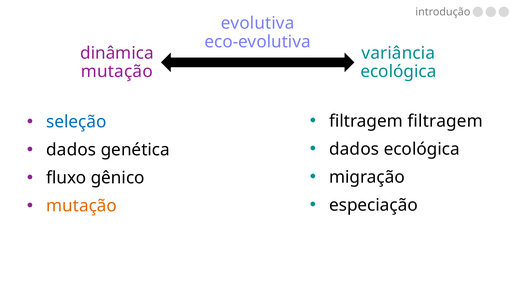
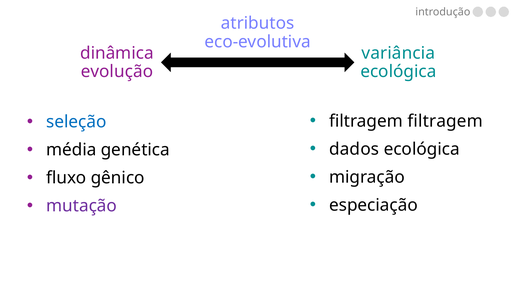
evolutiva: evolutiva -> atributos (258, 23)
mutação: mutação -> evolução (117, 71)
dados: dados -> média (71, 150)
mutação colour: orange -> purple (82, 206)
